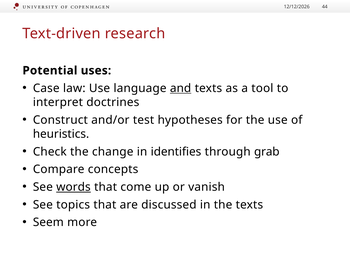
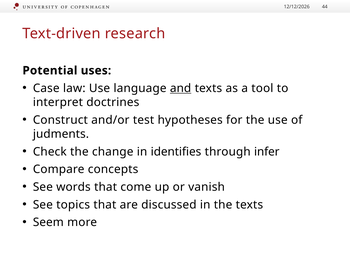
heuristics: heuristics -> judments (61, 134)
grab: grab -> infer (267, 151)
words underline: present -> none (73, 187)
